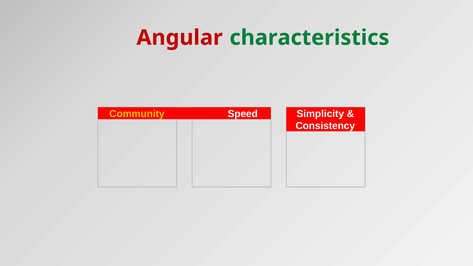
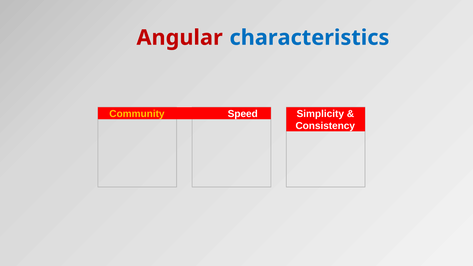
characteristics colour: green -> blue (309, 38)
